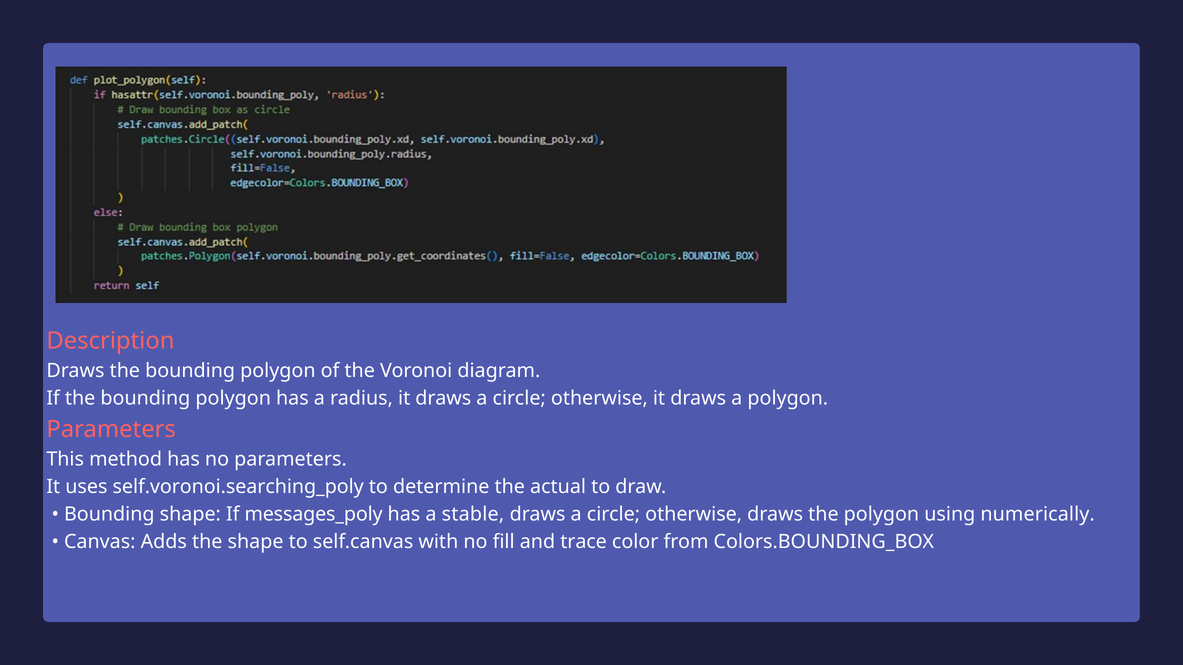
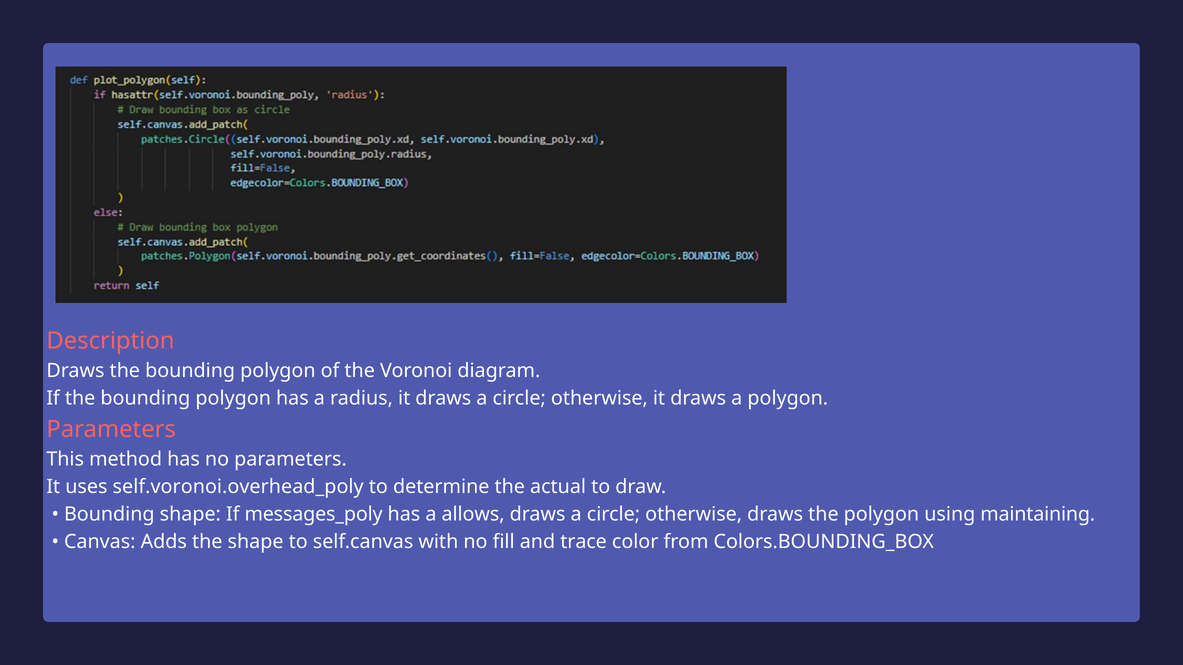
self.voronoi.searching_poly: self.voronoi.searching_poly -> self.voronoi.overhead_poly (238, 487)
stable: stable -> allows (473, 515)
numerically: numerically -> maintaining (1038, 515)
